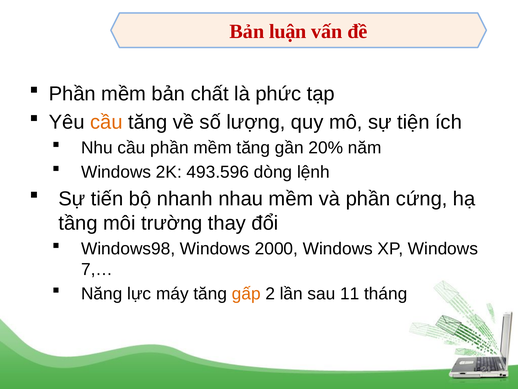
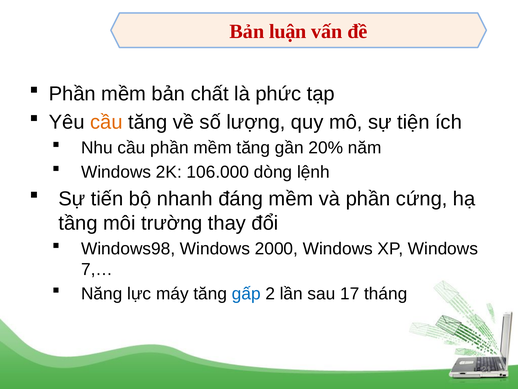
493.596: 493.596 -> 106.000 (218, 172)
nhau: nhau -> đáng (241, 199)
gấp colour: orange -> blue (246, 293)
11: 11 -> 17 (350, 293)
